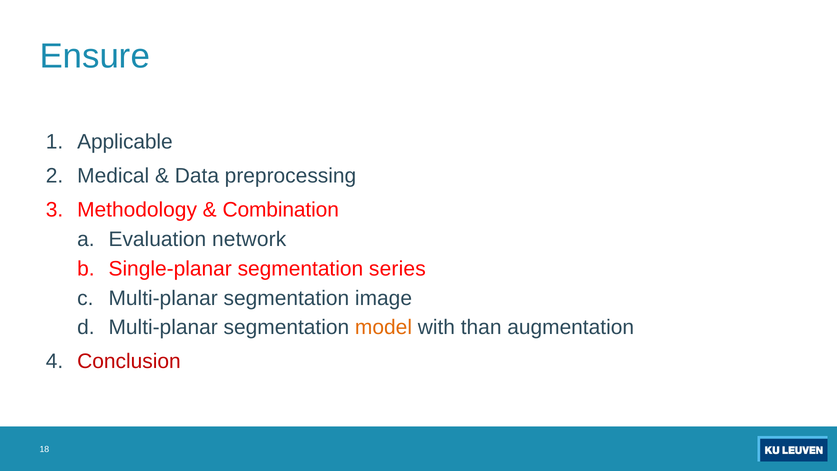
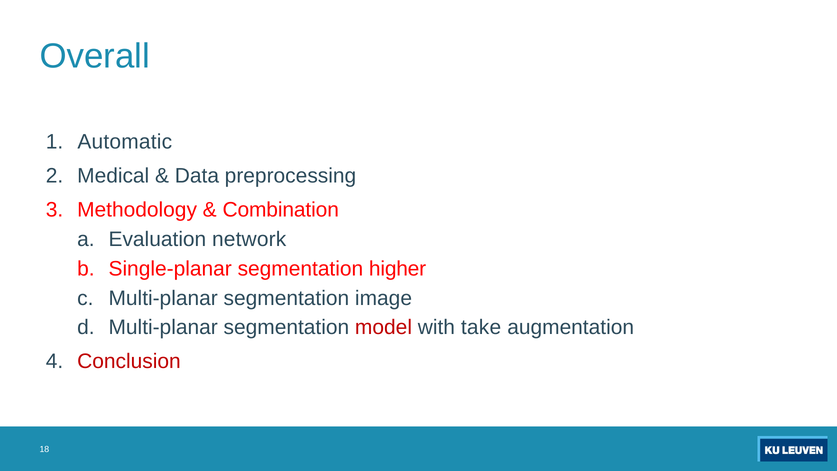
Ensure: Ensure -> Overall (95, 56)
Applicable: Applicable -> Automatic (125, 142)
series: series -> higher (398, 269)
model colour: orange -> red (384, 327)
than: than -> take (481, 327)
